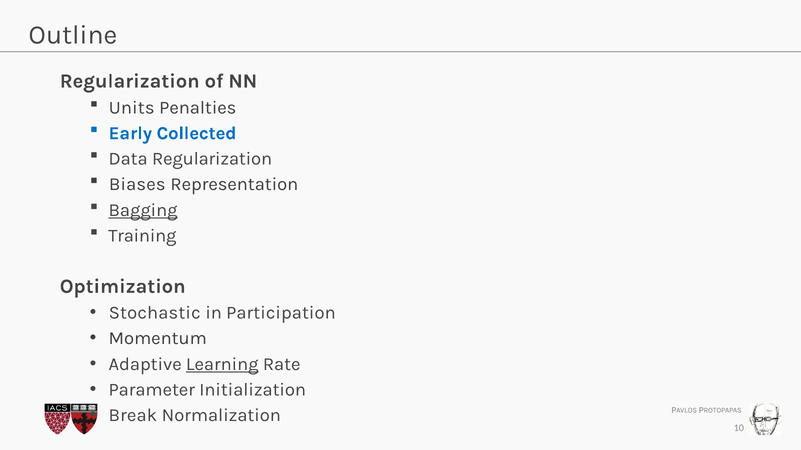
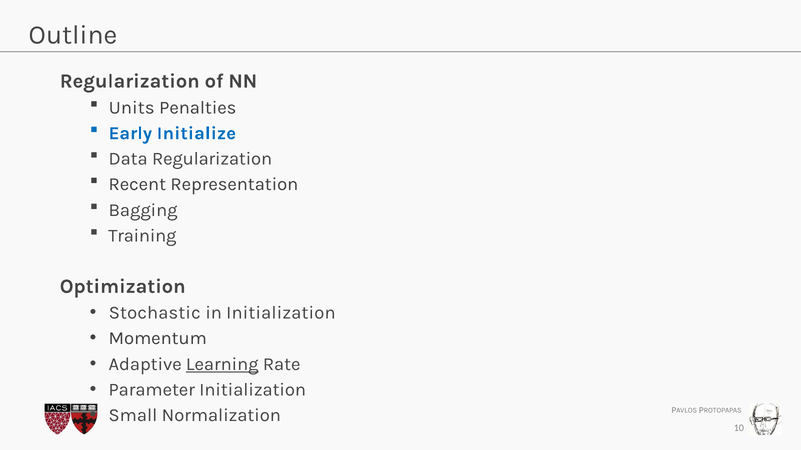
Collected: Collected -> Initialize (196, 133)
Biases: Biases -> Recent (137, 185)
Bagging underline: present -> none (143, 210)
in Participation: Participation -> Initialization (281, 313)
Break: Break -> Small (133, 416)
